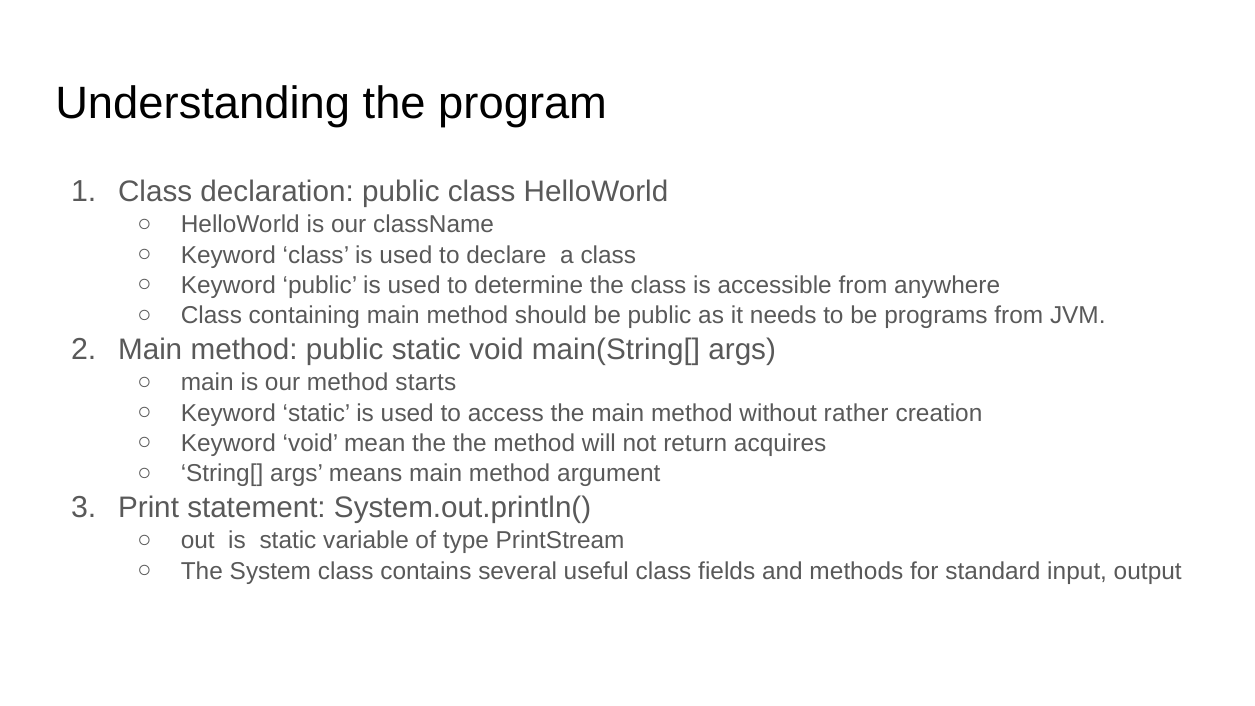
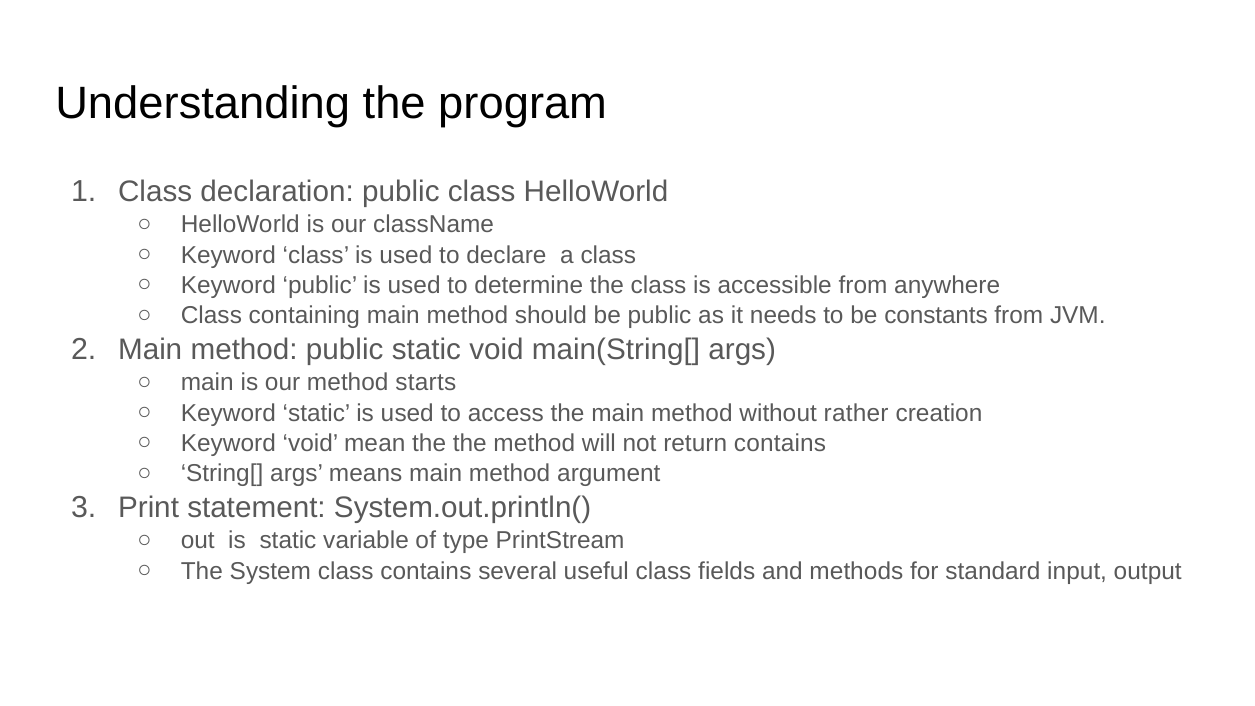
programs: programs -> constants (936, 316)
return acquires: acquires -> contains (780, 443)
